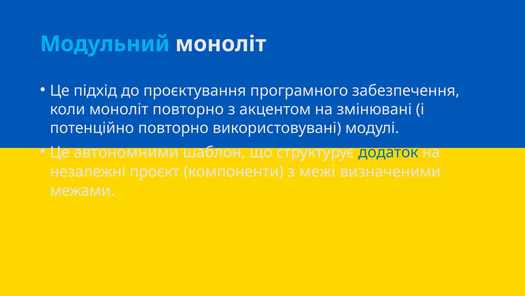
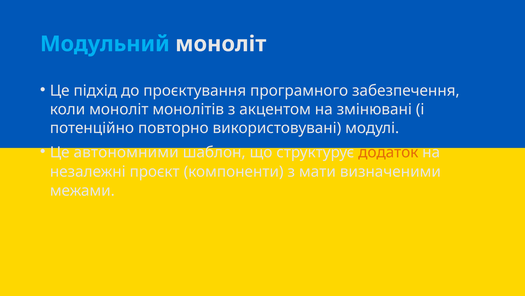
моноліт повторно: повторно -> монолітів (188, 109)
додаток colour: blue -> orange (388, 152)
межі: межі -> мати (317, 172)
